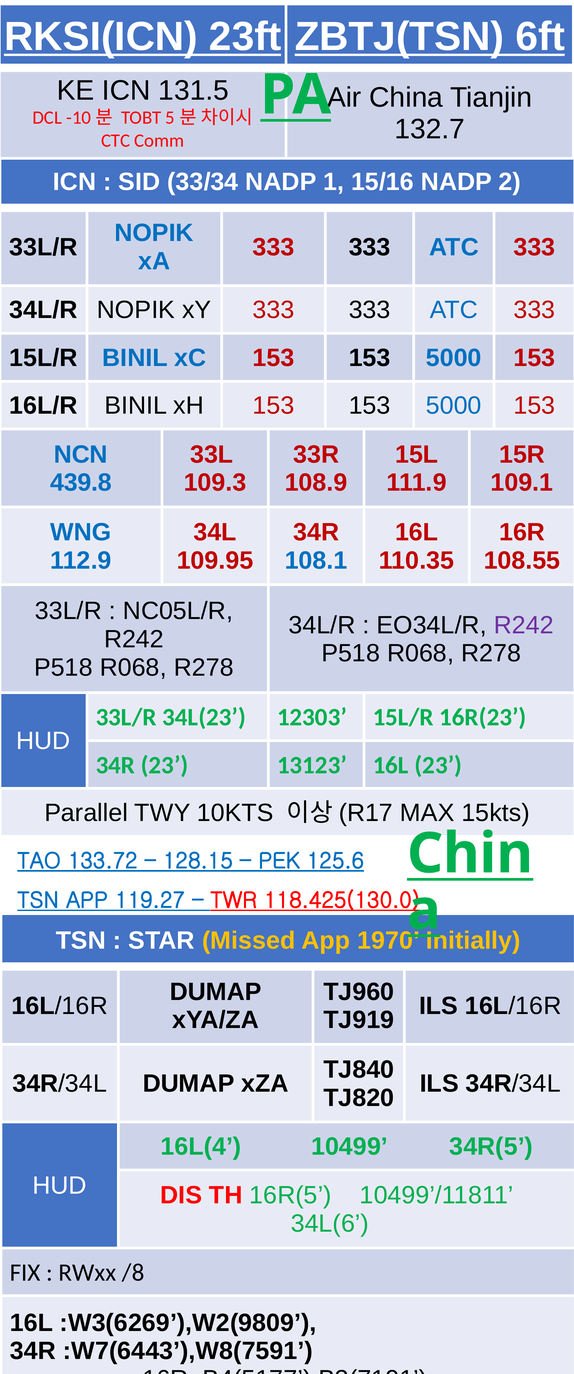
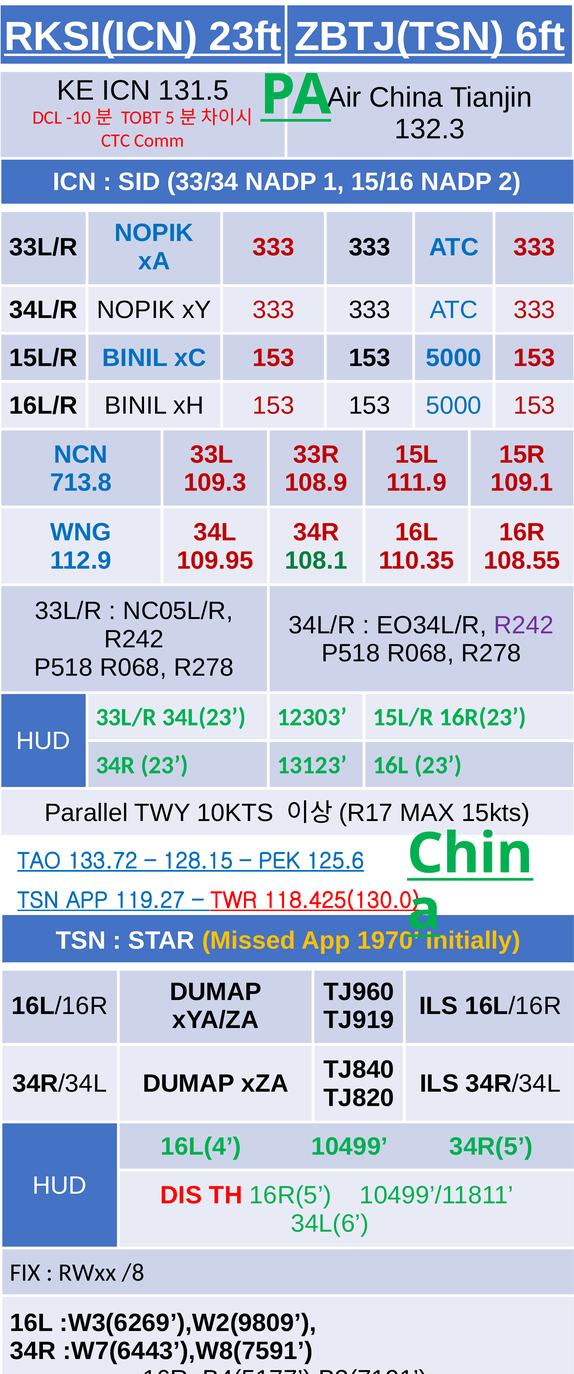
132.7: 132.7 -> 132.3 (430, 129)
439.8: 439.8 -> 713.8 (81, 482)
108.1 colour: blue -> green (316, 560)
